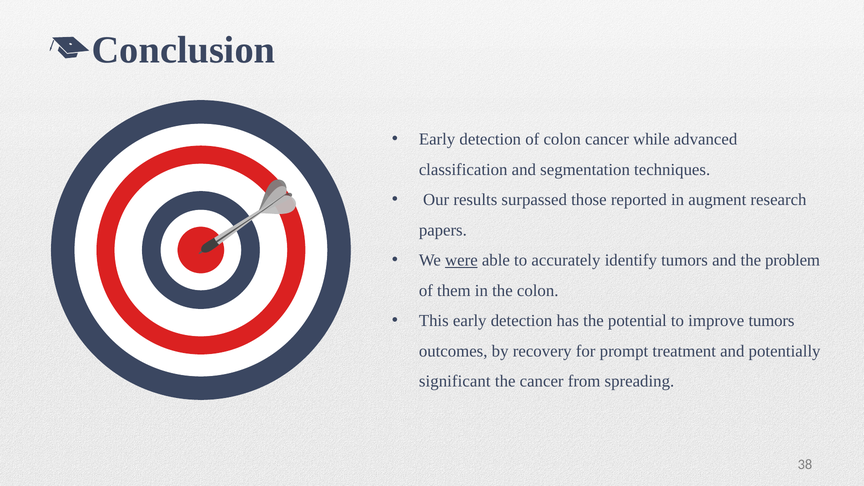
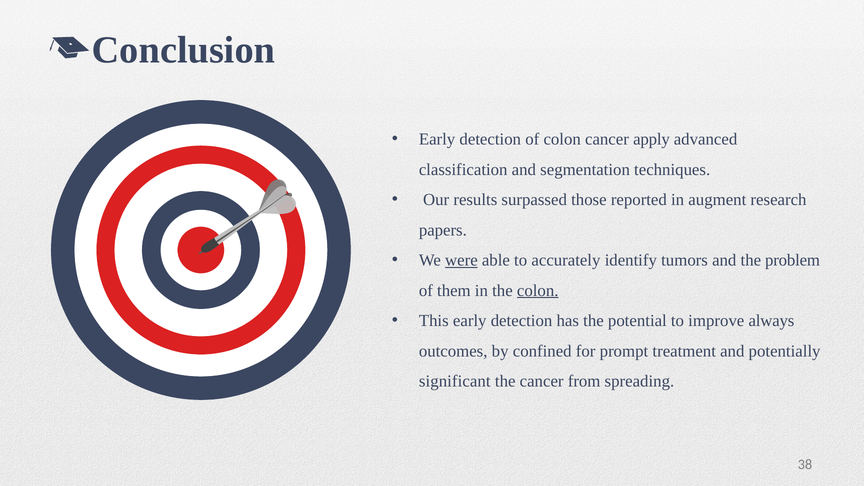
while: while -> apply (651, 139)
colon underline: none -> present (538, 291)
improve tumors: tumors -> always (771, 321)
recovery: recovery -> confined (542, 351)
